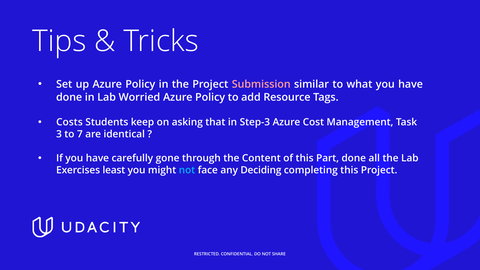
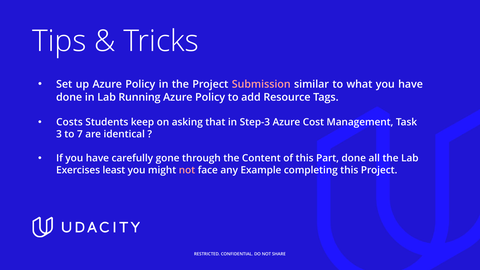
Worried: Worried -> Running (139, 97)
not colour: light blue -> pink (187, 170)
Deciding: Deciding -> Example (261, 170)
